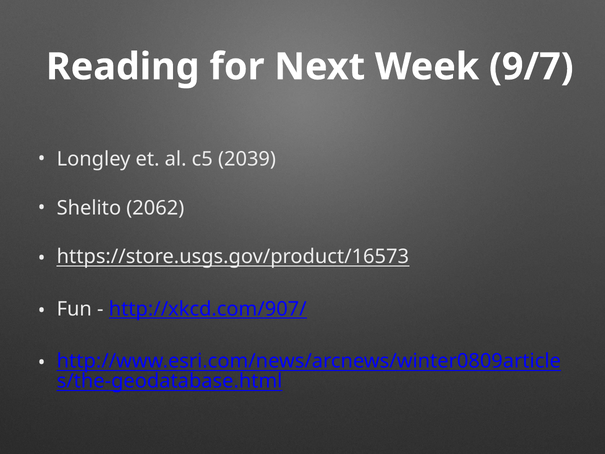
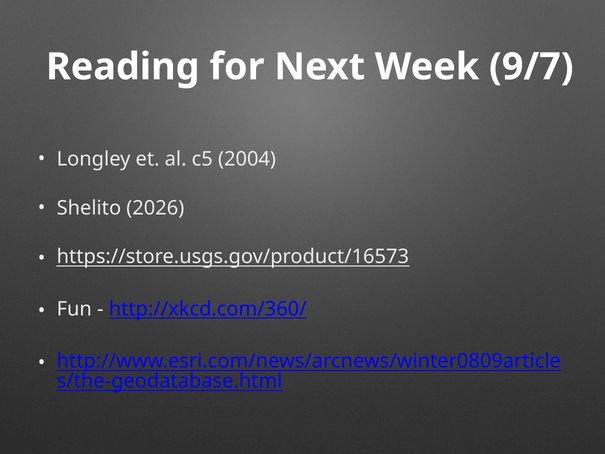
2039: 2039 -> 2004 (247, 159)
2062: 2062 -> 2026 (155, 208)
http://xkcd.com/907/: http://xkcd.com/907/ -> http://xkcd.com/360/ (208, 309)
